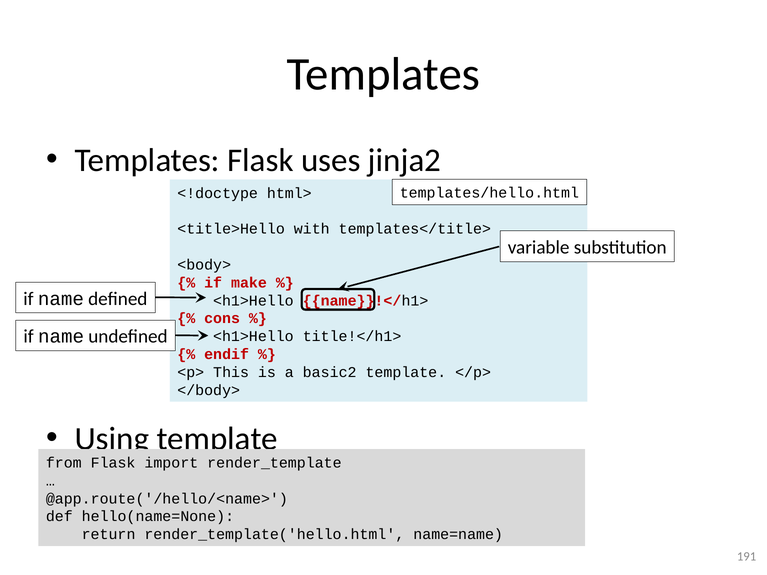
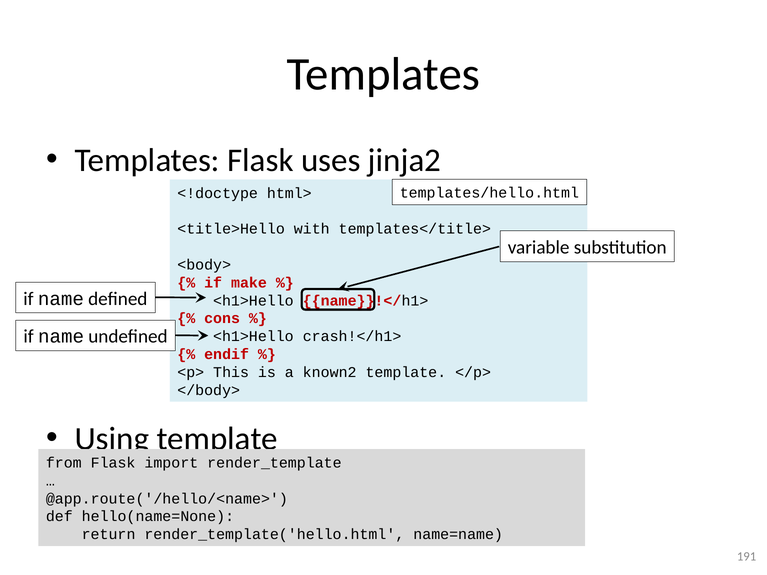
title!</h1>: title!</h1> -> crash!</h1> (352, 337)
basic2: basic2 -> known2 (330, 372)
